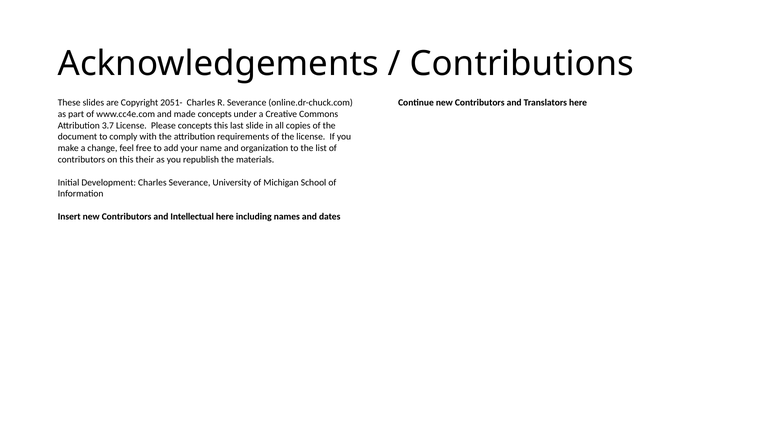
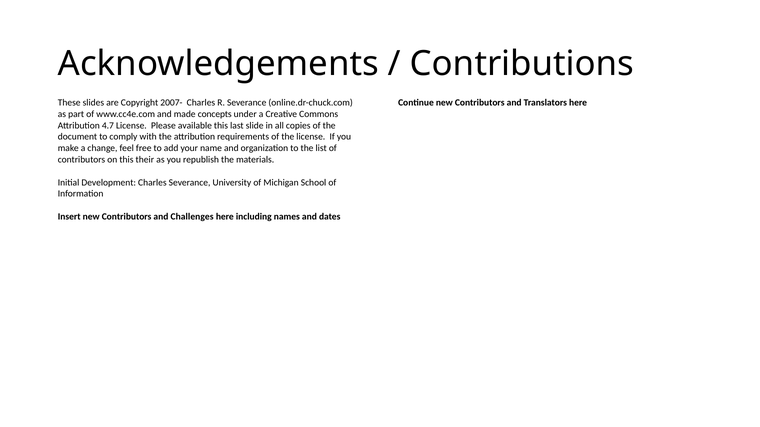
2051-: 2051- -> 2007- (171, 103)
3.7: 3.7 -> 4.7 (108, 126)
Please concepts: concepts -> available (195, 126)
Intellectual: Intellectual -> Challenges (192, 217)
